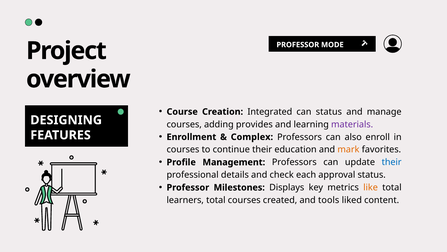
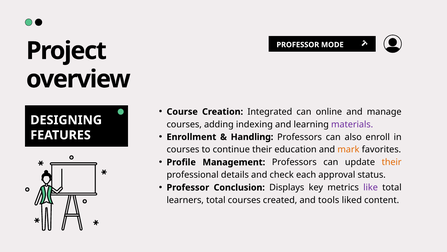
can status: status -> online (329, 112)
provides: provides -> indexing (254, 124)
Complex: Complex -> Handling (252, 137)
their colour: blue -> orange (392, 162)
Milestones: Milestones -> Conclusion (239, 187)
like colour: orange -> purple (371, 187)
